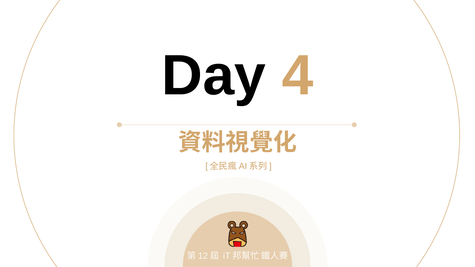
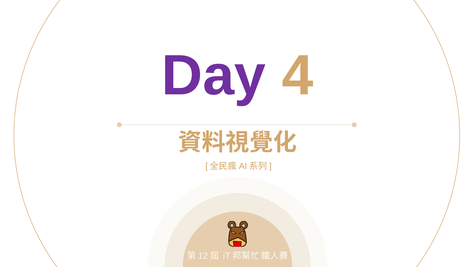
Day colour: black -> purple (214, 76)
